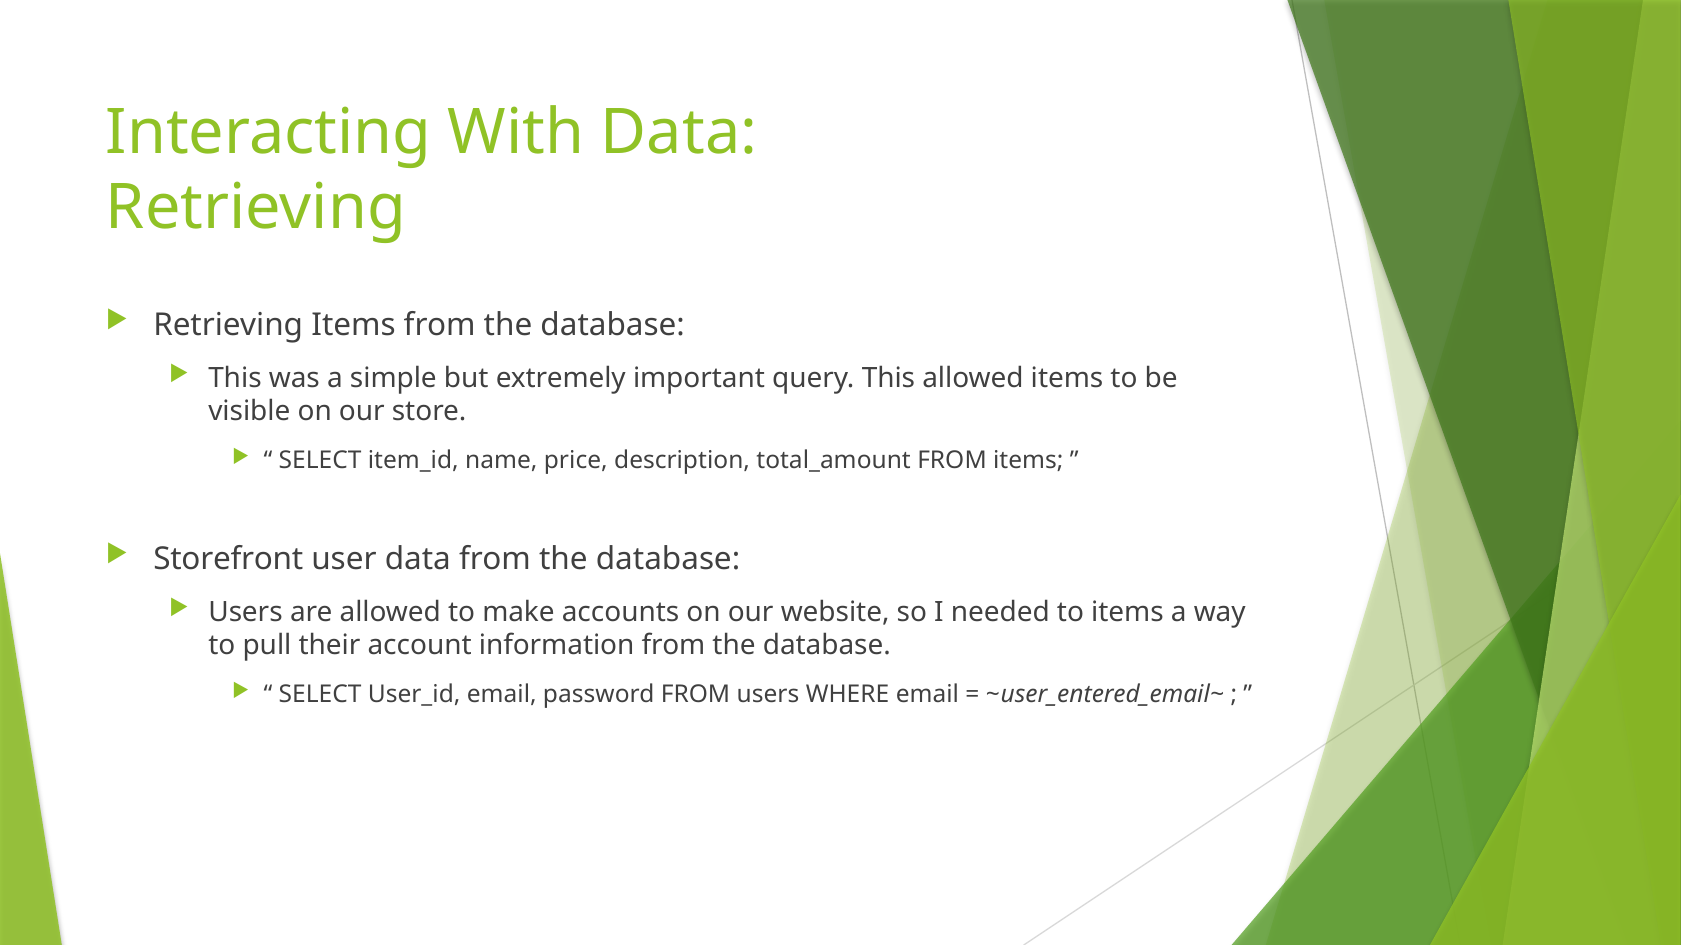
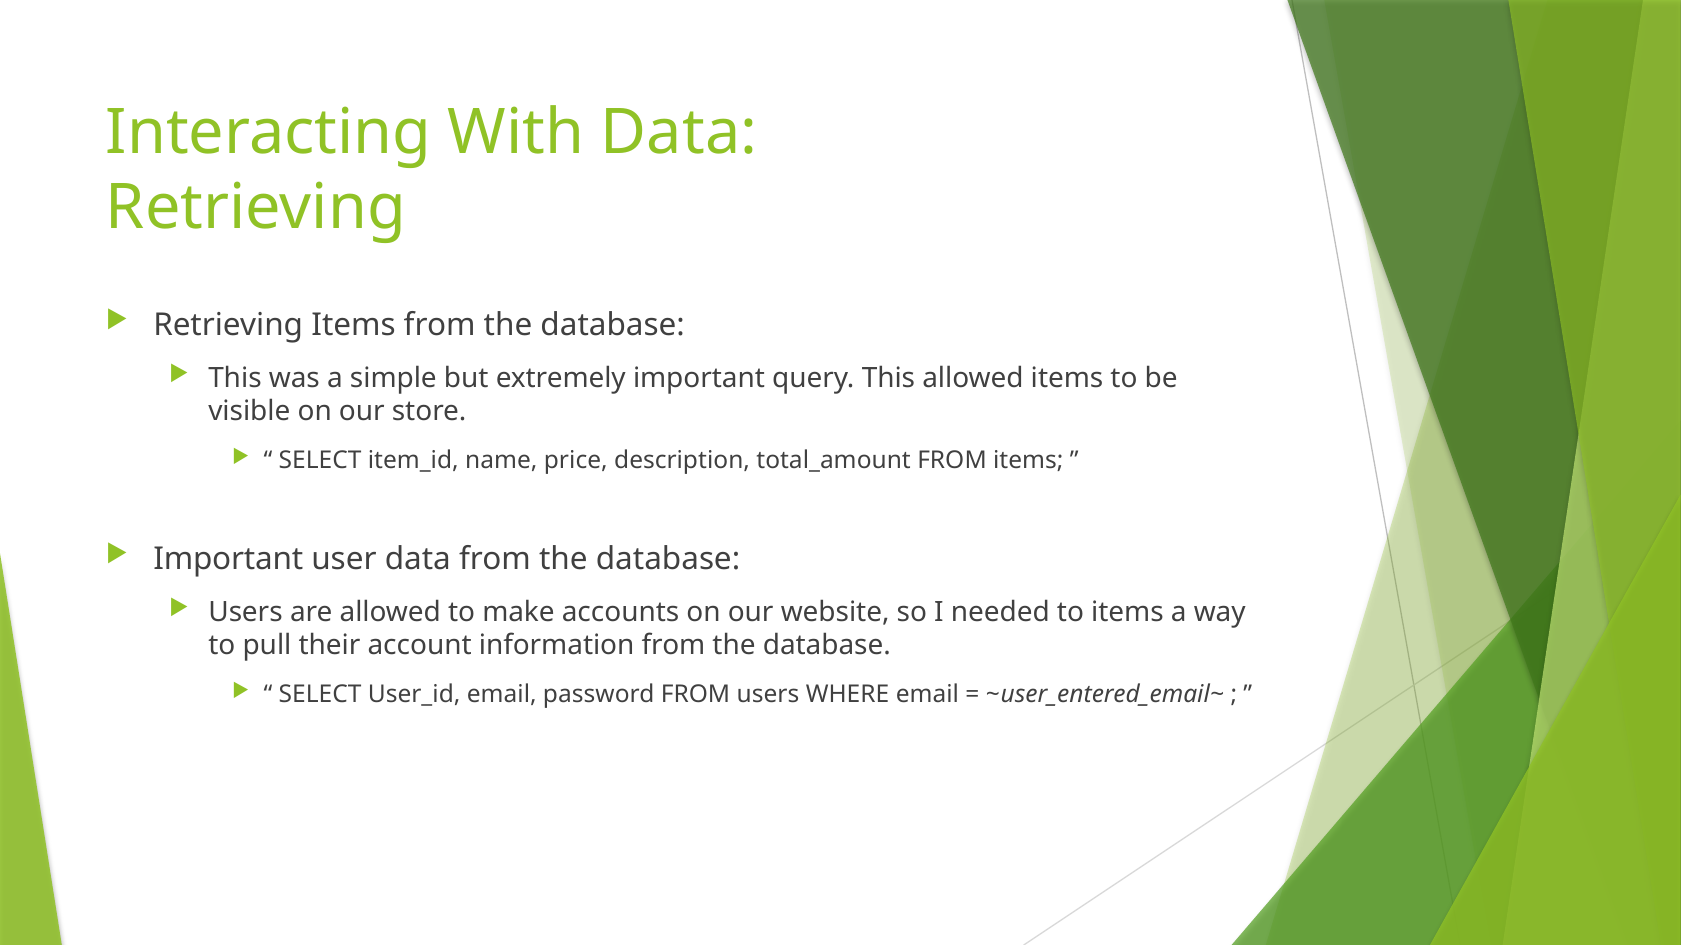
Storefront: Storefront -> Important (228, 559)
